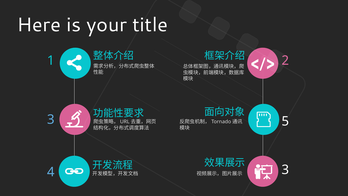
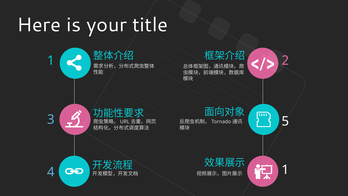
4 3: 3 -> 1 (285, 170)
